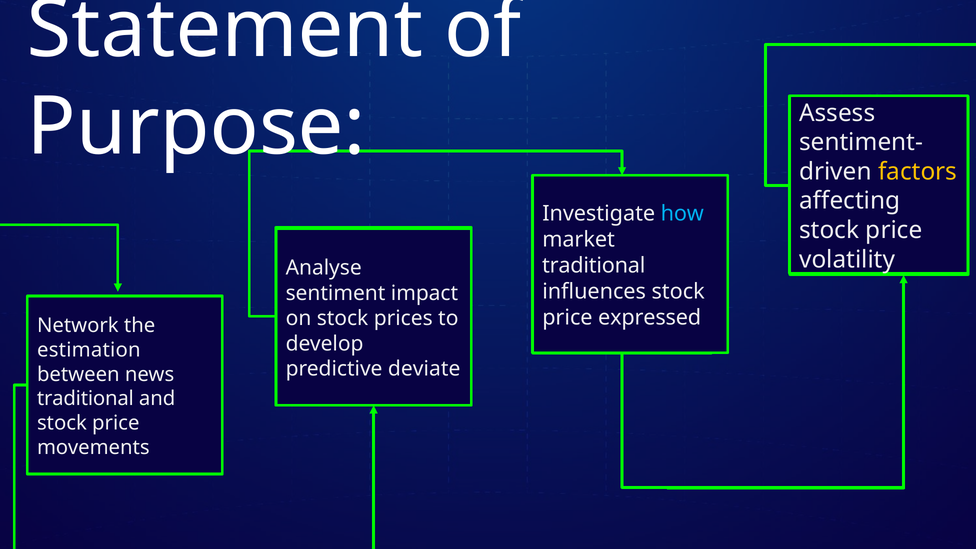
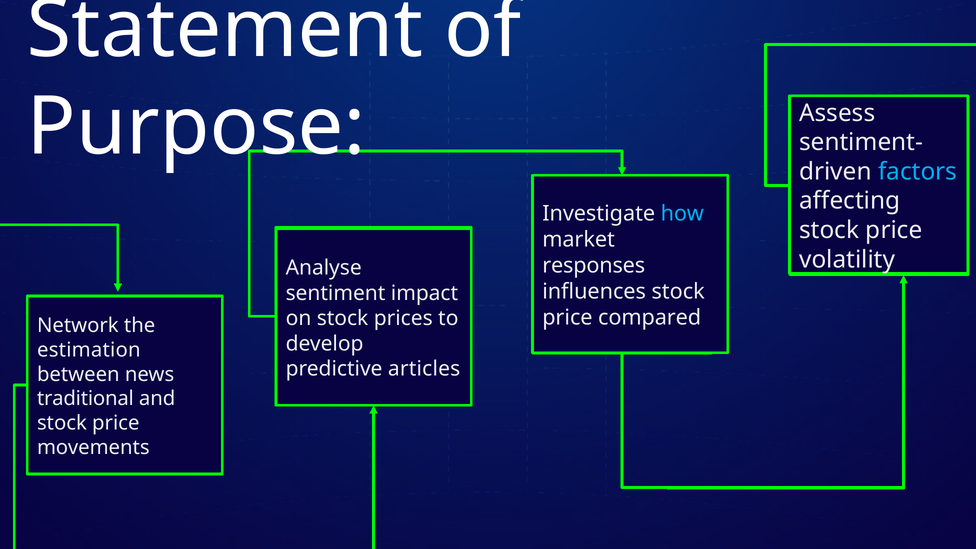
factors colour: yellow -> light blue (918, 172)
traditional: traditional -> responses (594, 266)
expressed: expressed -> compared (650, 318)
deviate: deviate -> articles (424, 369)
